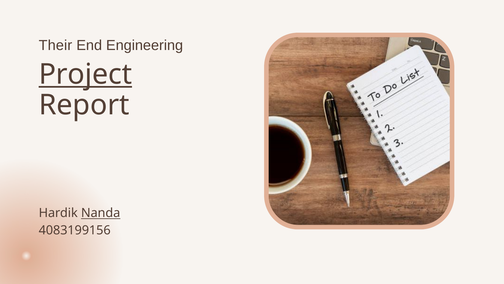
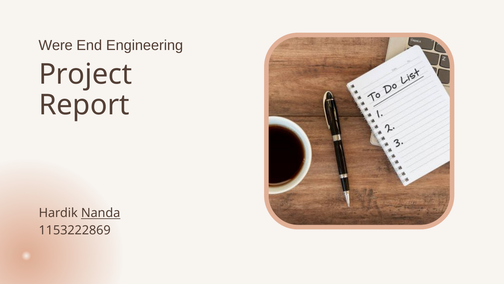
Their: Their -> Were (56, 45)
Project underline: present -> none (85, 74)
4083199156: 4083199156 -> 1153222869 (75, 230)
